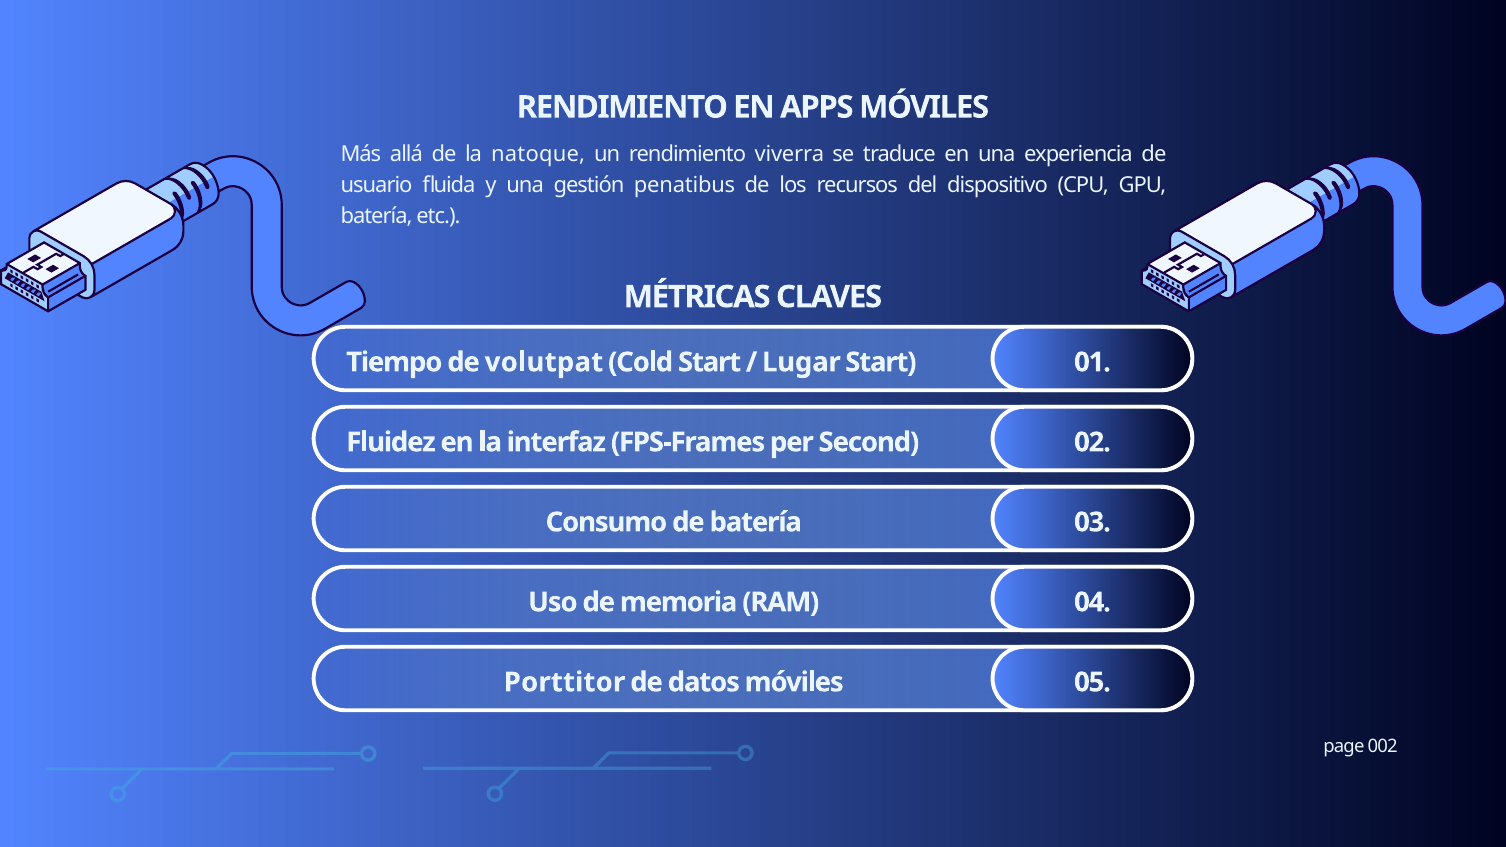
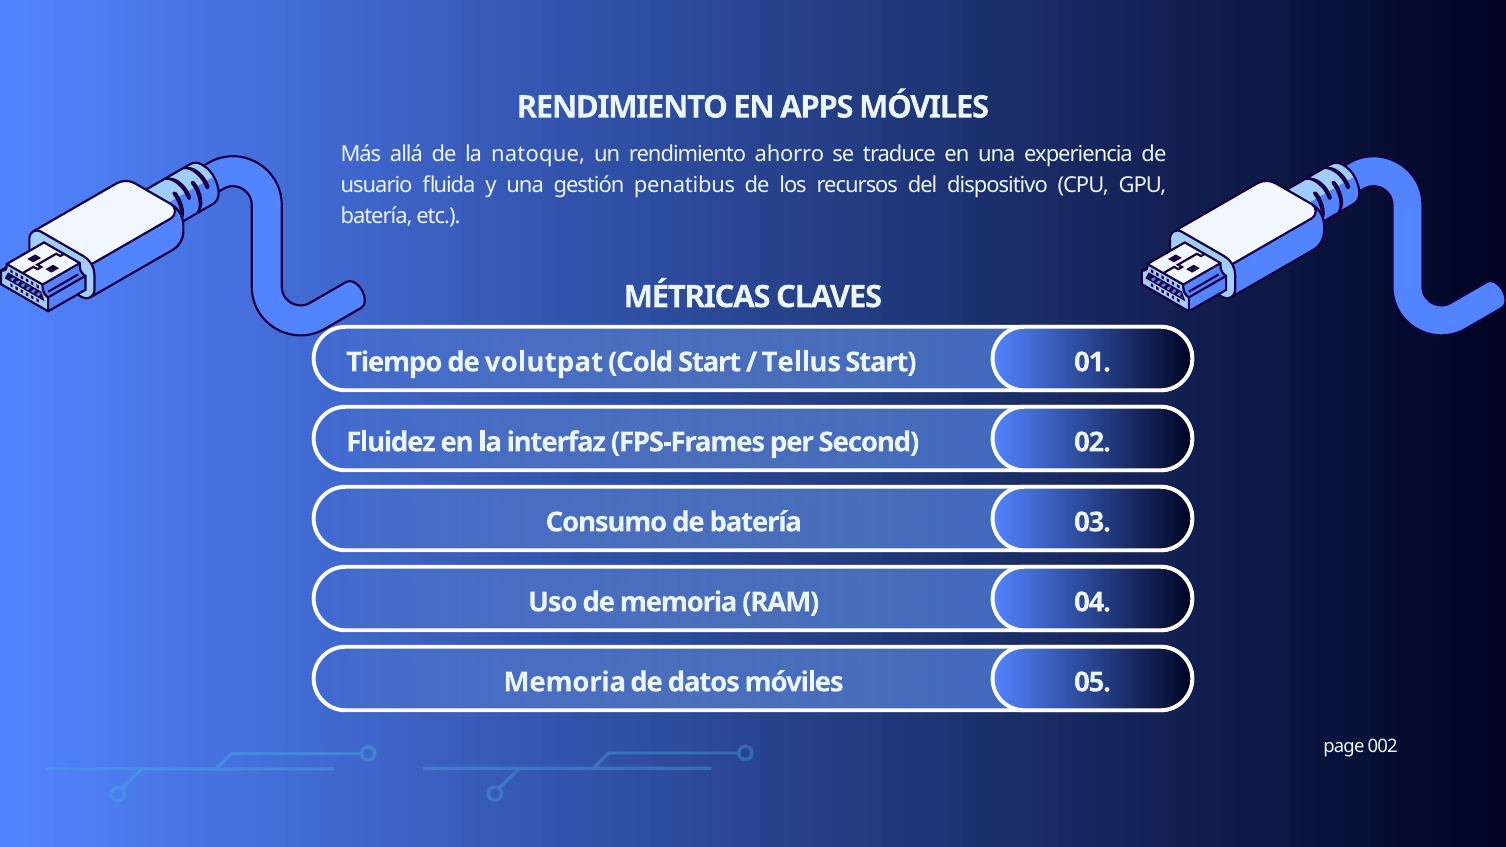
viverra: viverra -> ahorro (789, 154)
Lugar: Lugar -> Tellus (801, 362)
Porttitor: Porttitor -> Memoria (565, 682)
